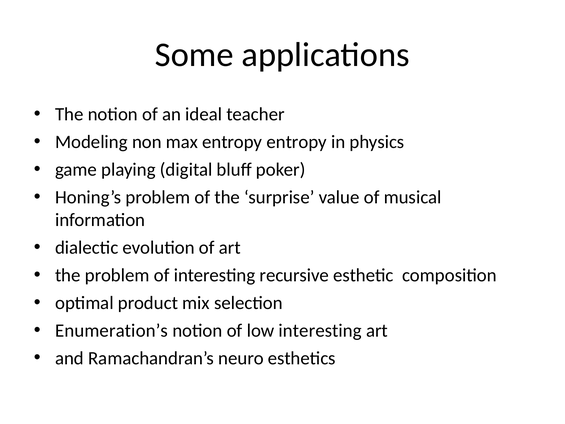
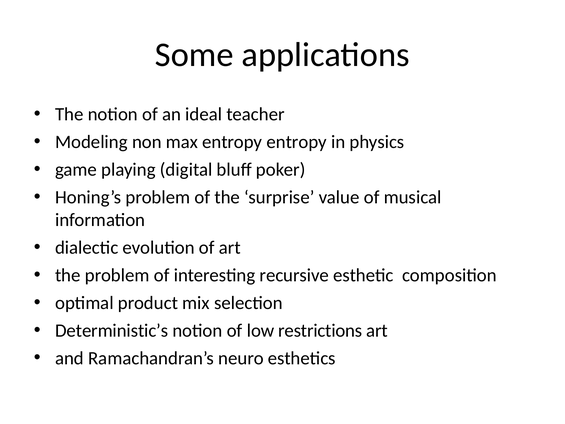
Enumeration’s: Enumeration’s -> Deterministic’s (112, 330)
low interesting: interesting -> restrictions (320, 330)
